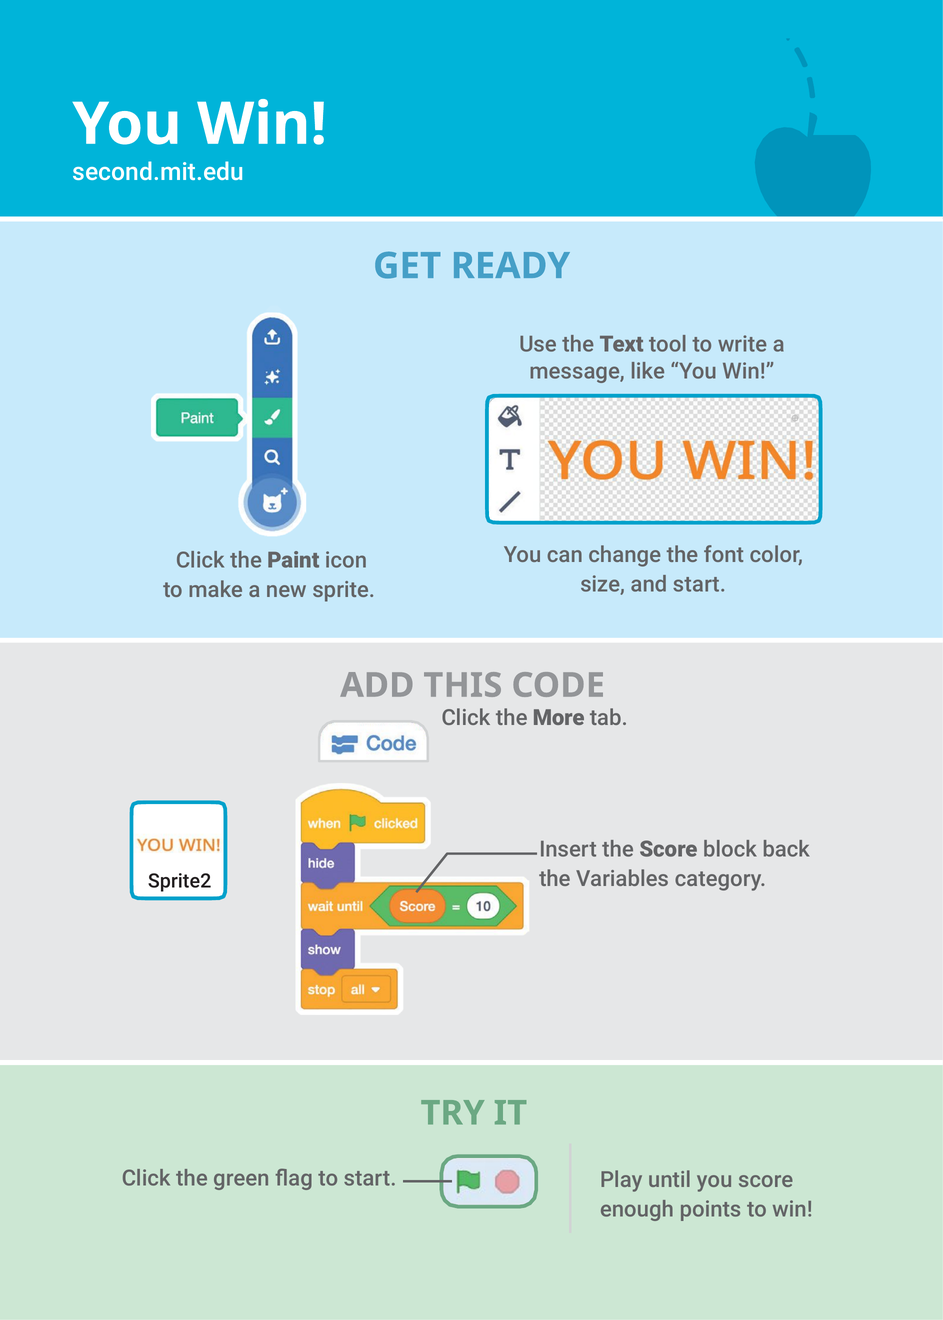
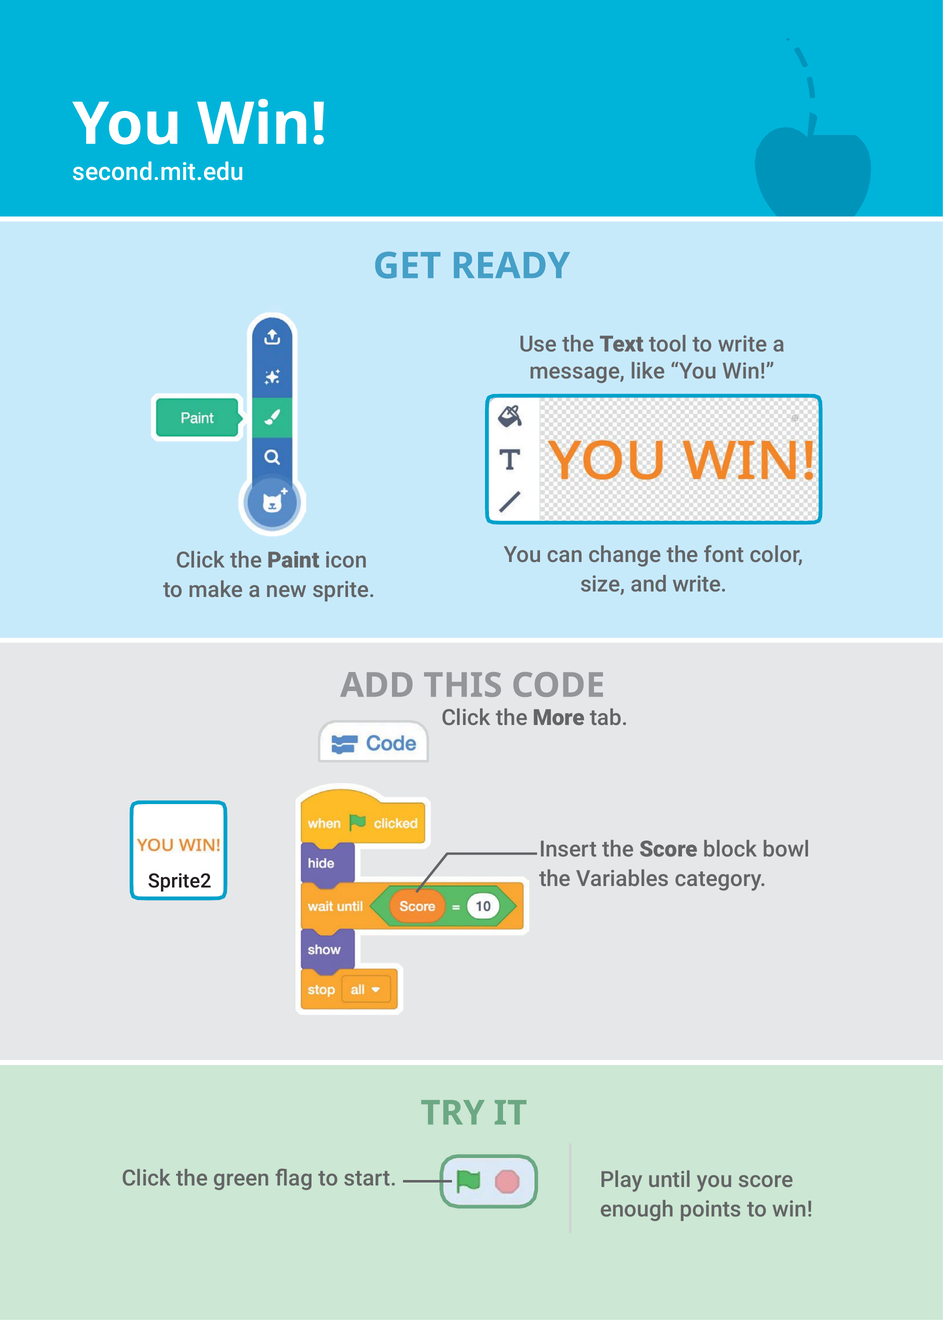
and start: start -> write (700, 585)
back: back -> bowl (786, 849)
